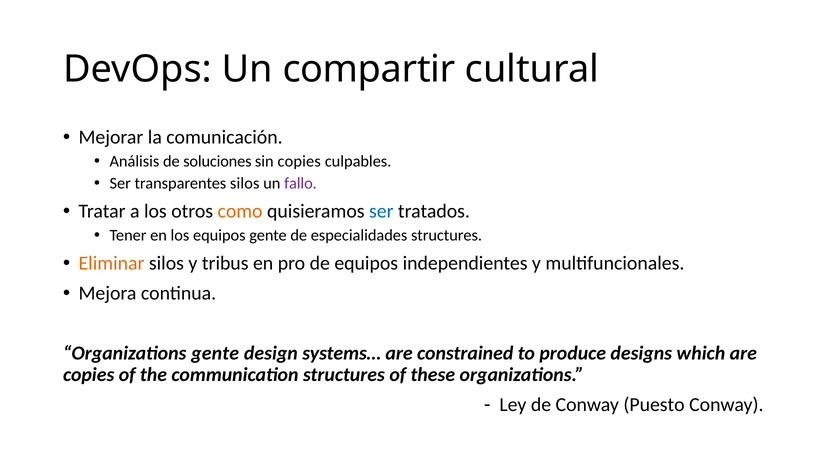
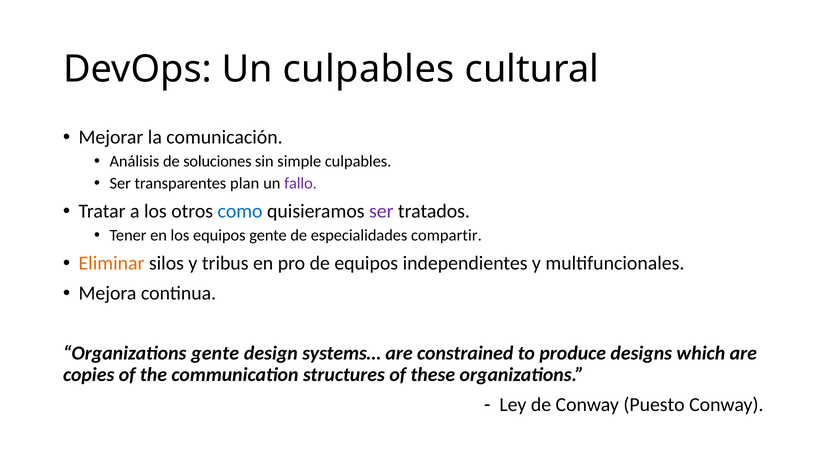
Un compartir: compartir -> culpables (369, 69)
sin copies: copies -> simple (299, 161)
transparentes silos: silos -> plan (245, 183)
como colour: orange -> blue (240, 211)
ser colour: blue -> purple (381, 211)
especialidades structures: structures -> compartir (446, 235)
